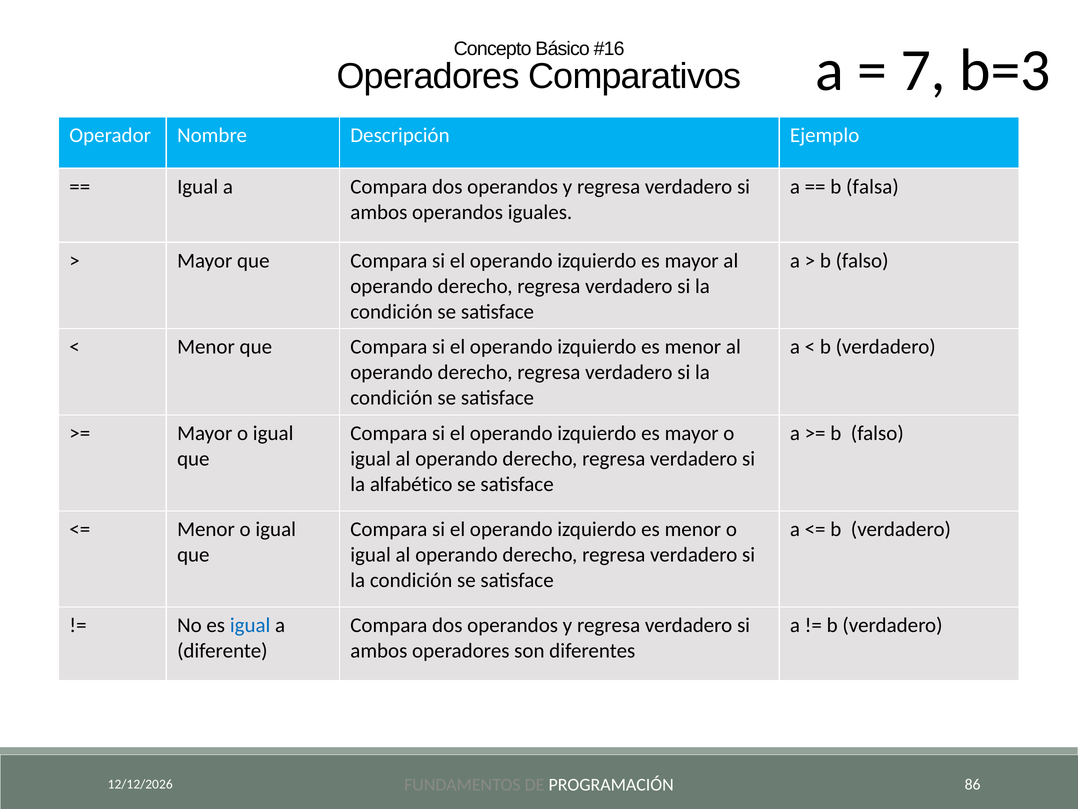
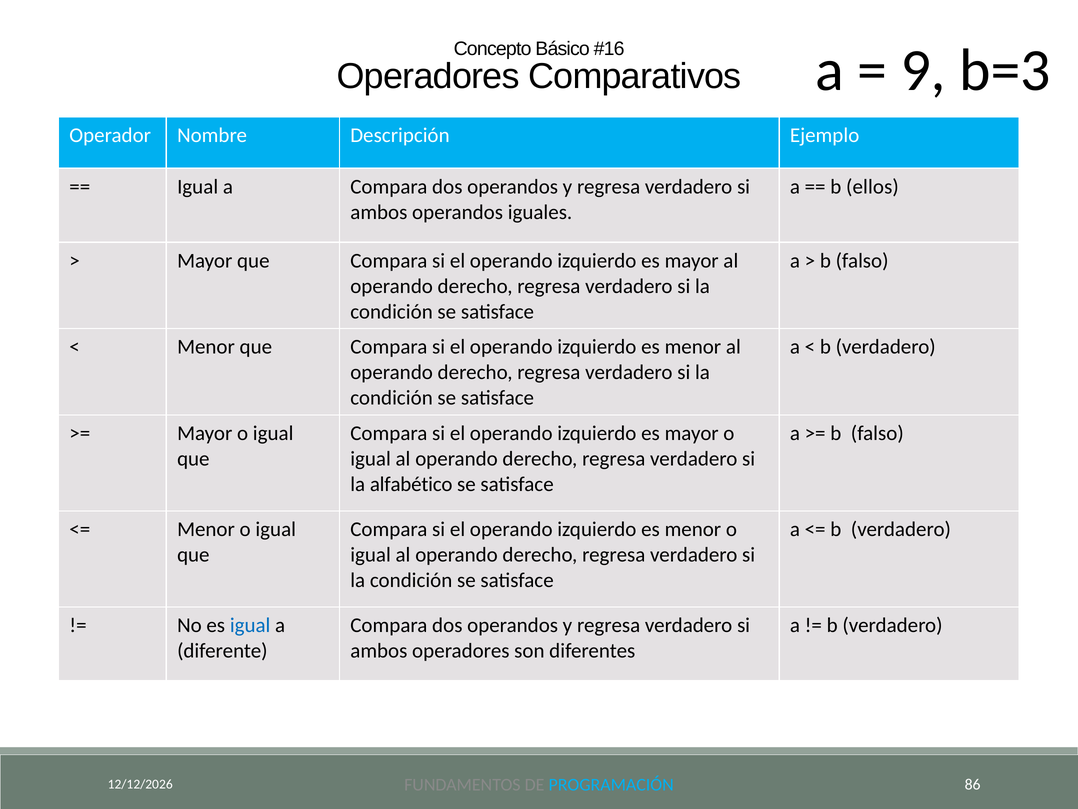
7: 7 -> 9 (923, 71)
falsa: falsa -> ellos (872, 187)
PROGRAMACIÓN colour: white -> light blue (611, 784)
